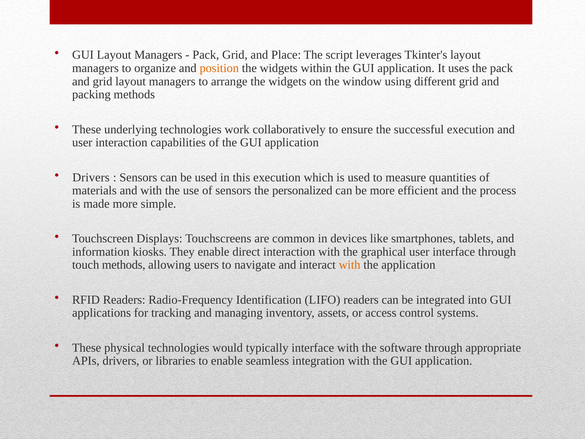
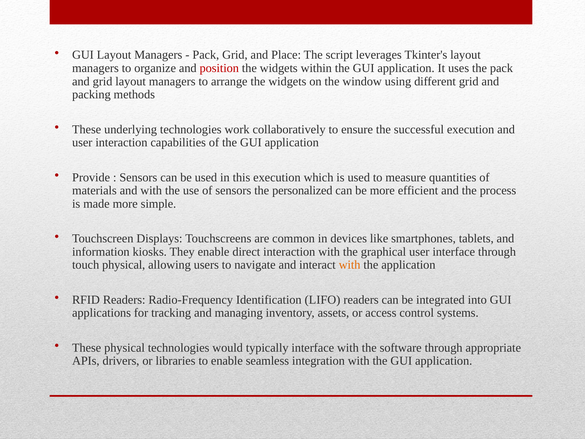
position colour: orange -> red (219, 68)
Drivers: Drivers -> Provide (91, 177)
touch methods: methods -> physical (124, 265)
